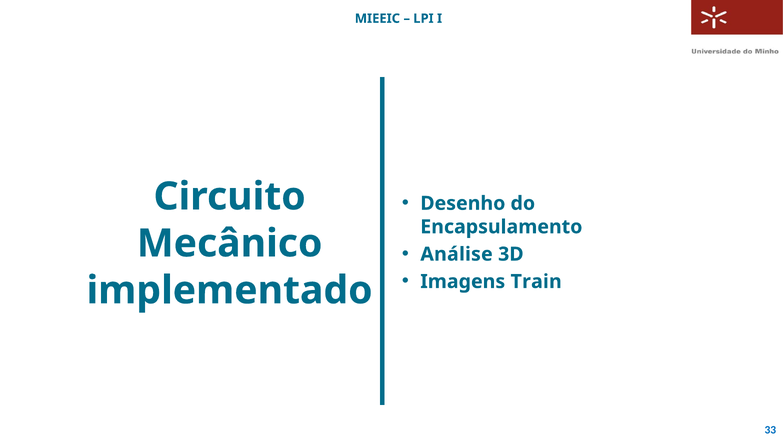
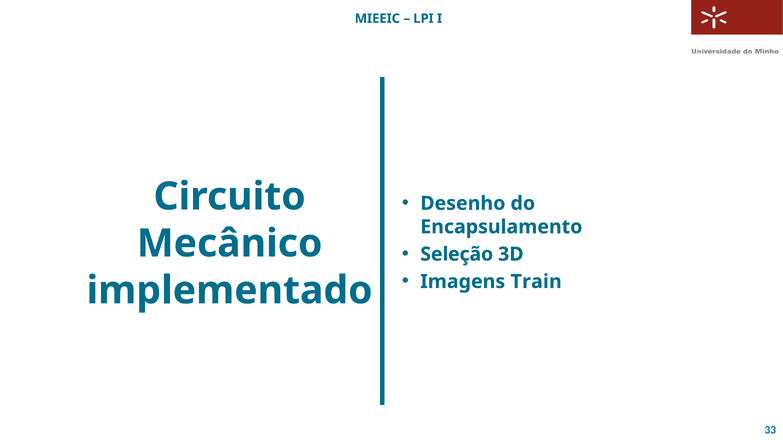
Análise: Análise -> Seleção (457, 254)
